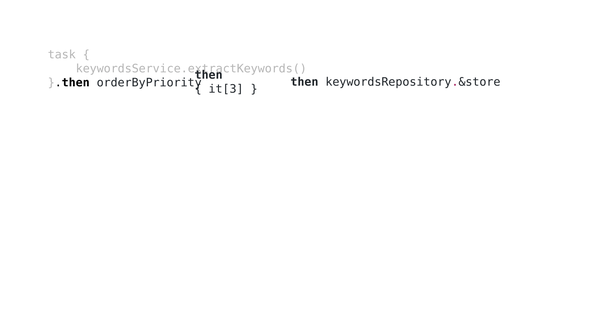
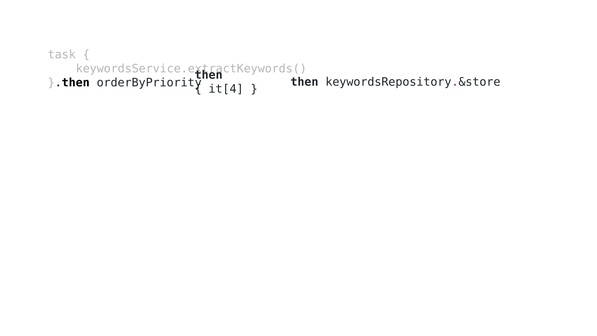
it[3: it[3 -> it[4 (226, 89)
